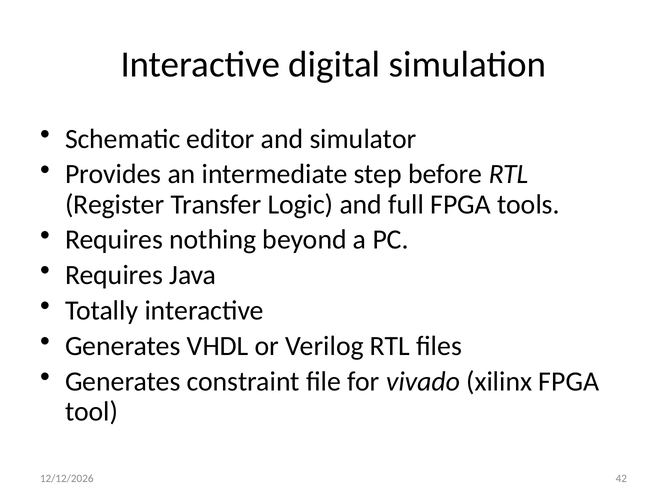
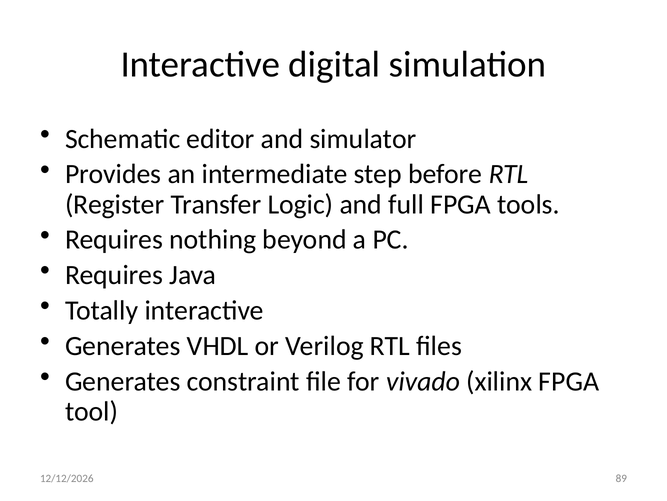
42: 42 -> 89 (621, 478)
